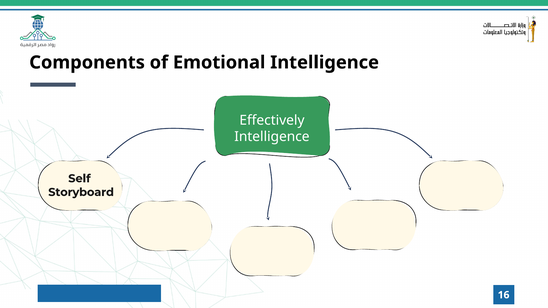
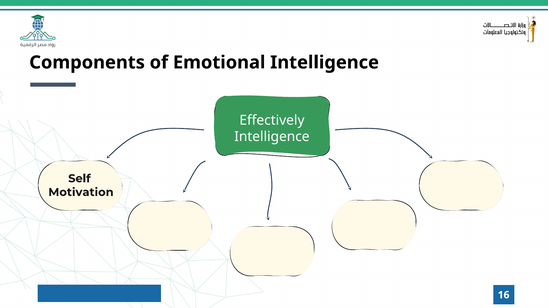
Storyboard: Storyboard -> Motivation (81, 192)
